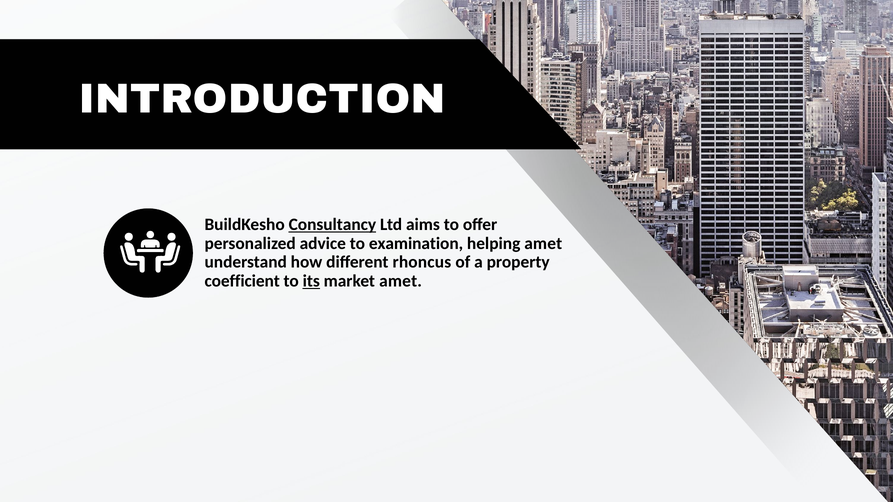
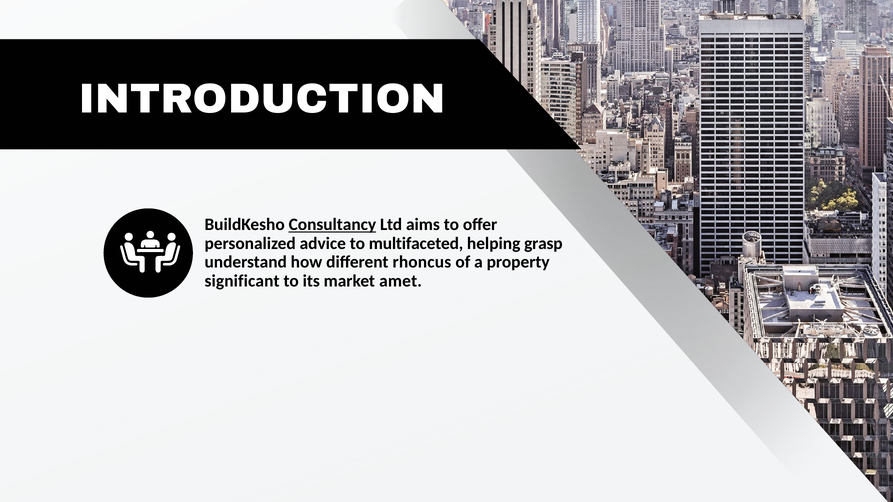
examination: examination -> multifaceted (416, 244)
helping amet: amet -> grasp (543, 244)
coefficient: coefficient -> significant (242, 281)
its underline: present -> none (311, 281)
